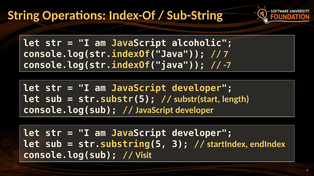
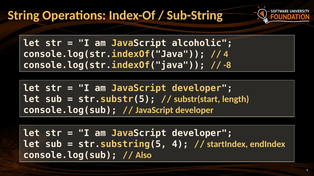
7: 7 -> 4 (226, 54)
-7: -7 -> -8 (227, 65)
str.substring(5 3: 3 -> 4 (180, 145)
Visit: Visit -> Also (144, 156)
